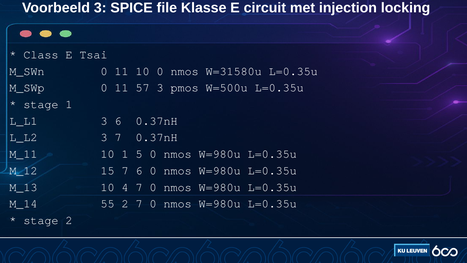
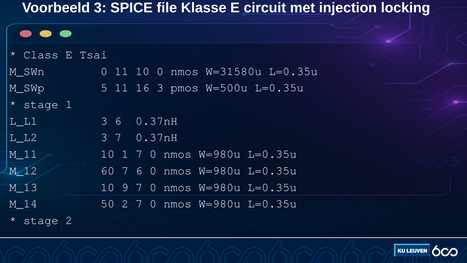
M_SWp 0: 0 -> 5 (104, 88)
57: 57 -> 16 (143, 88)
1 5: 5 -> 7 (139, 154)
15: 15 -> 60 (108, 170)
4: 4 -> 9 (125, 187)
55: 55 -> 50 (108, 203)
